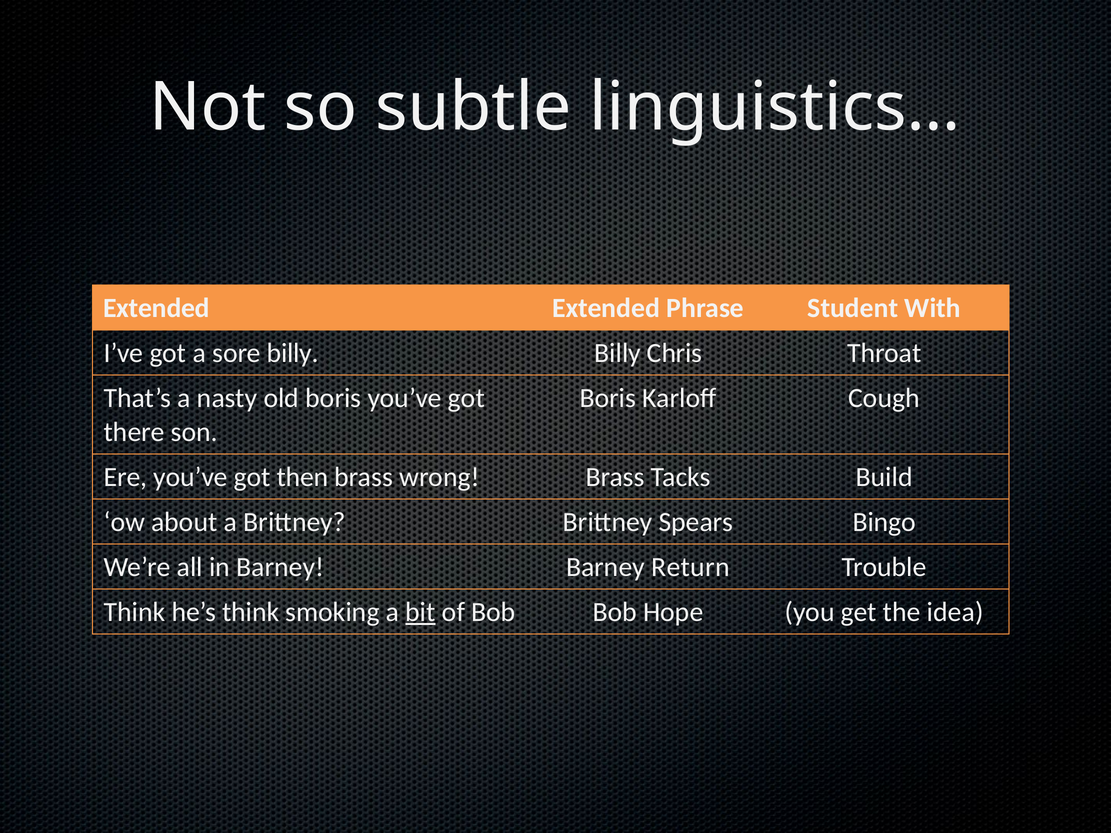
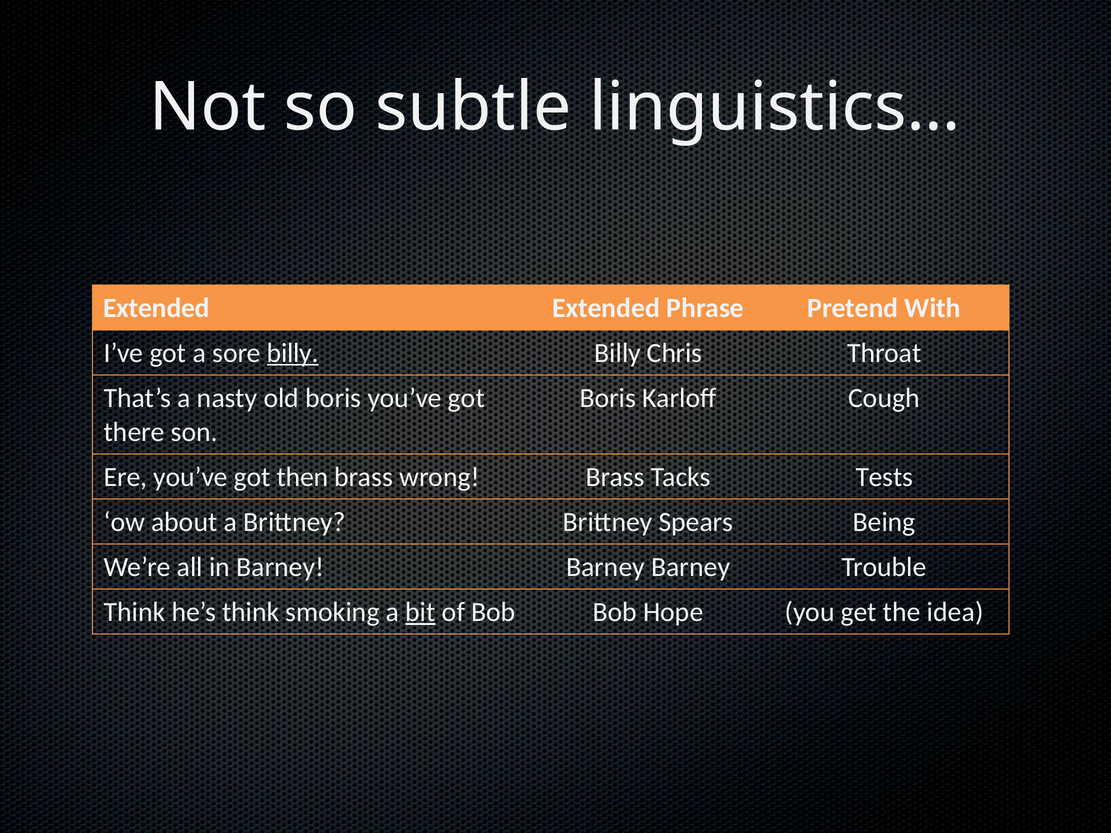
Student: Student -> Pretend (853, 308)
billy underline: none -> present (293, 353)
Build: Build -> Tests (884, 477)
Bingo: Bingo -> Being (884, 522)
Barney Barney Return: Return -> Barney (691, 567)
